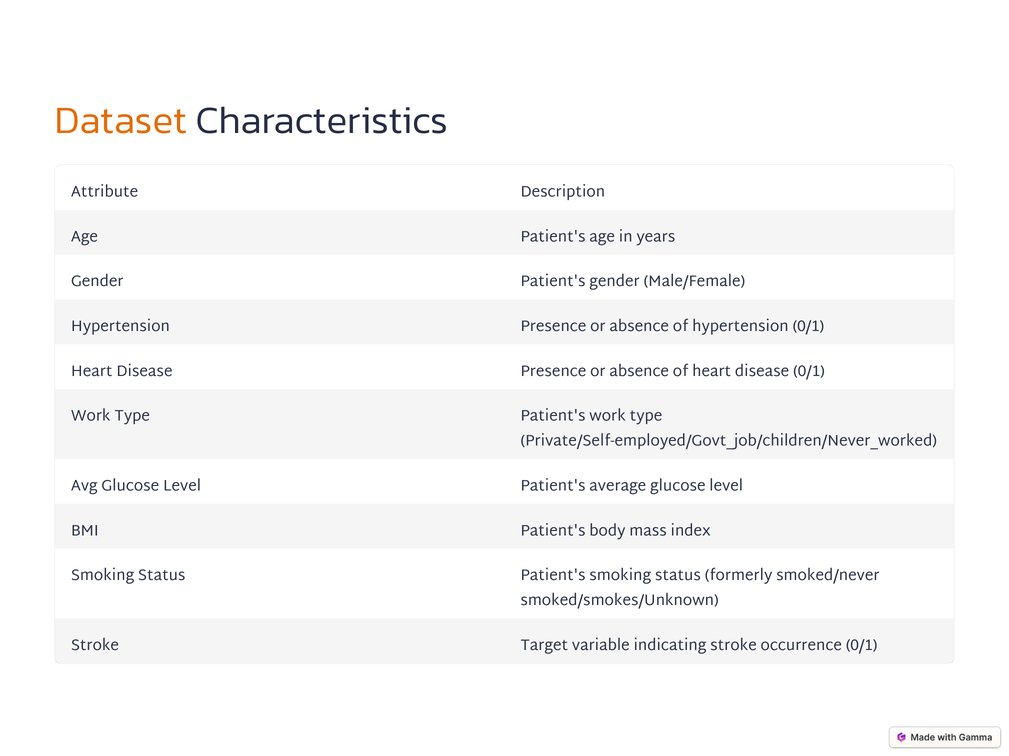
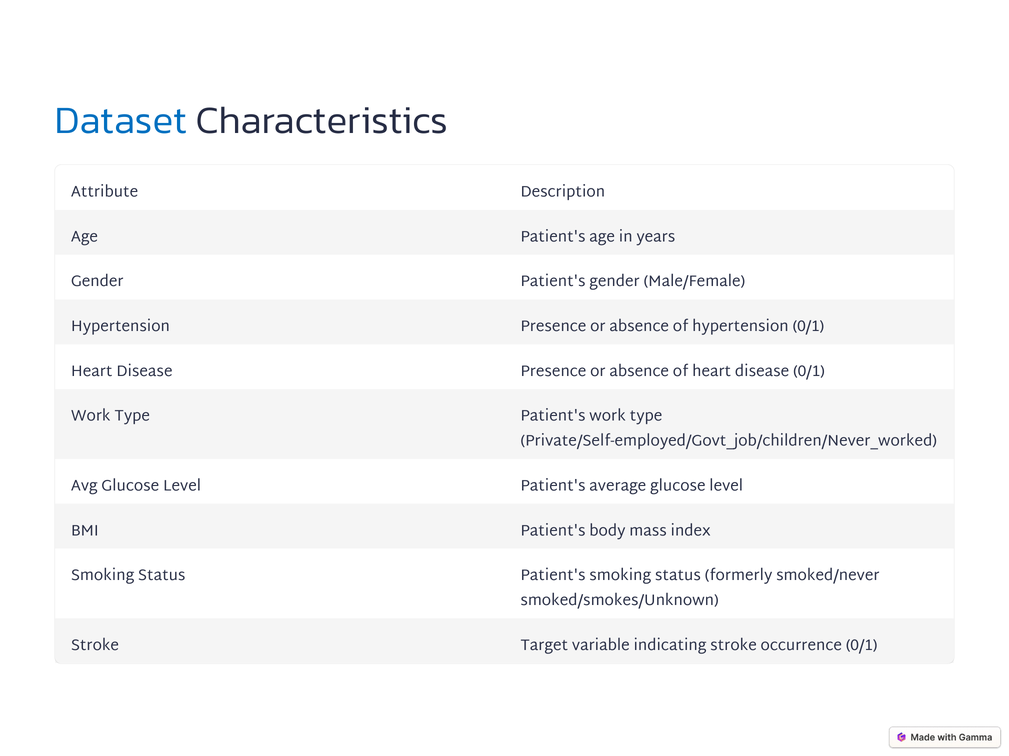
Dataset colour: orange -> blue (121, 120)
